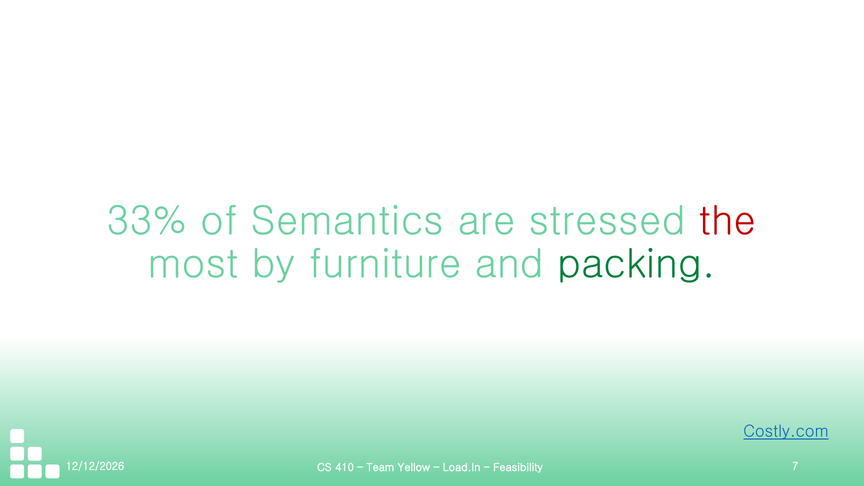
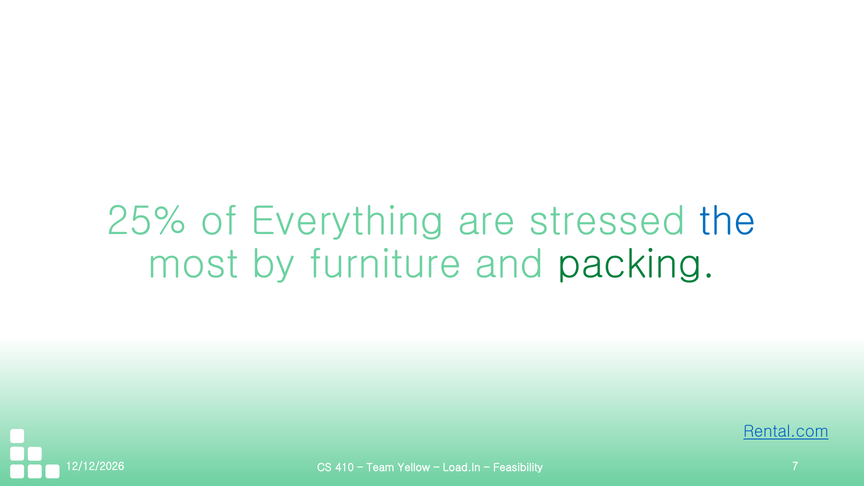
33%: 33% -> 25% (147, 221)
Semantics: Semantics -> Everything (348, 221)
the colour: red -> blue (727, 221)
Costly.com: Costly.com -> Rental.com (786, 432)
